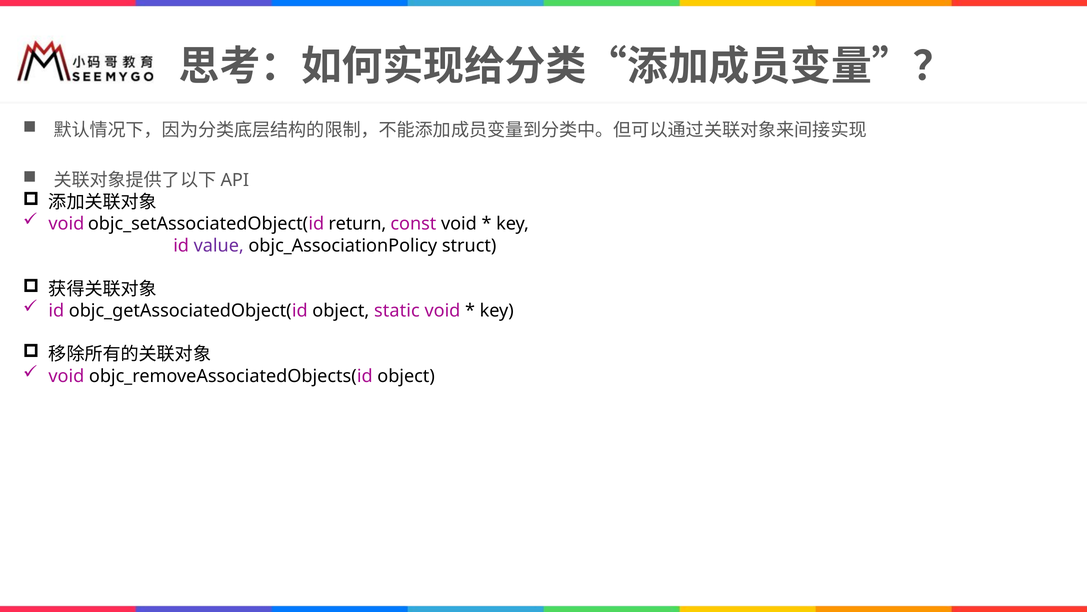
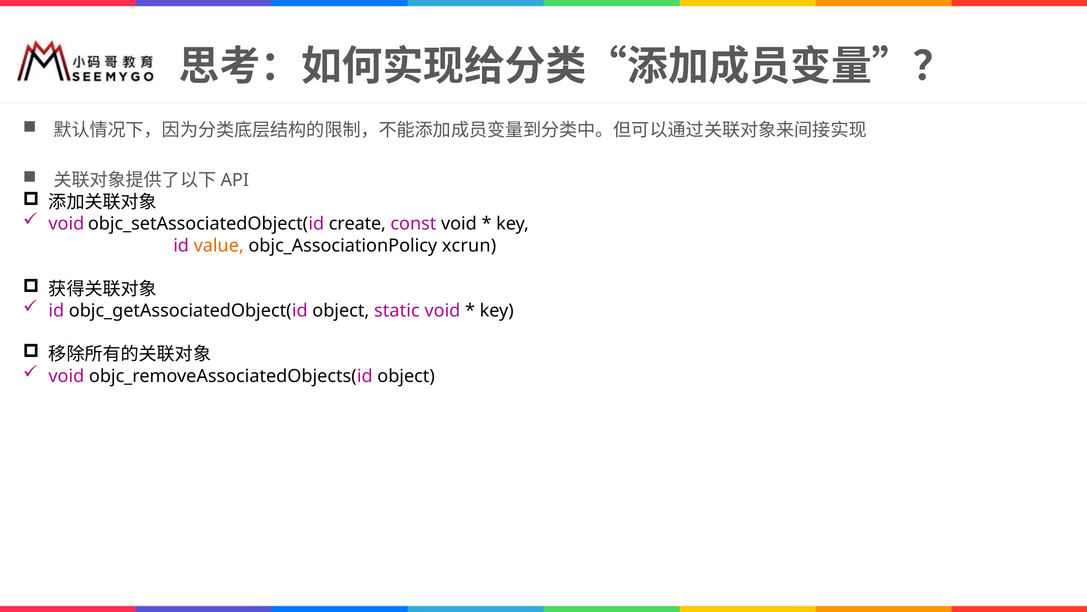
return: return -> create (357, 224)
value colour: purple -> orange (219, 245)
struct: struct -> xcrun (469, 245)
